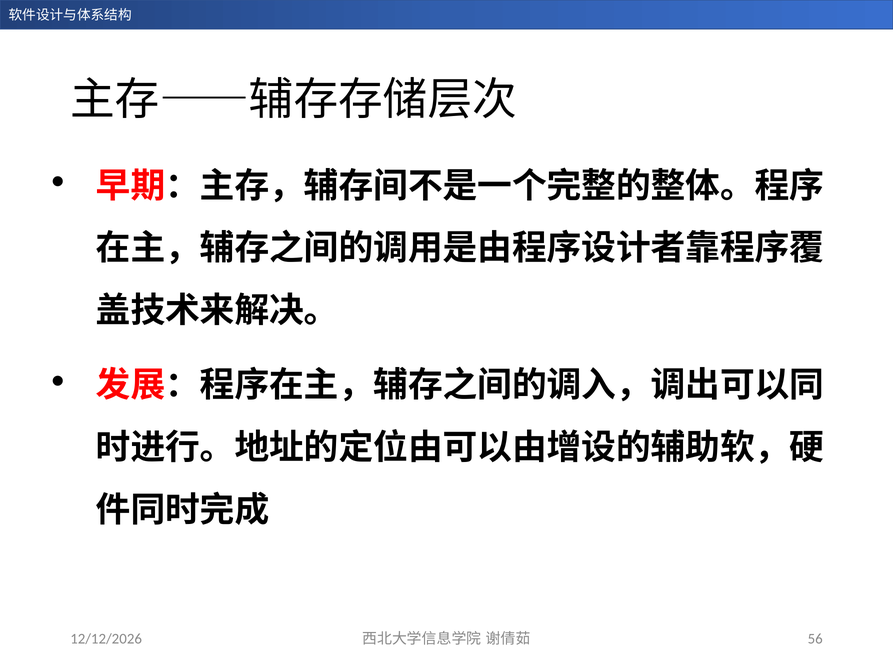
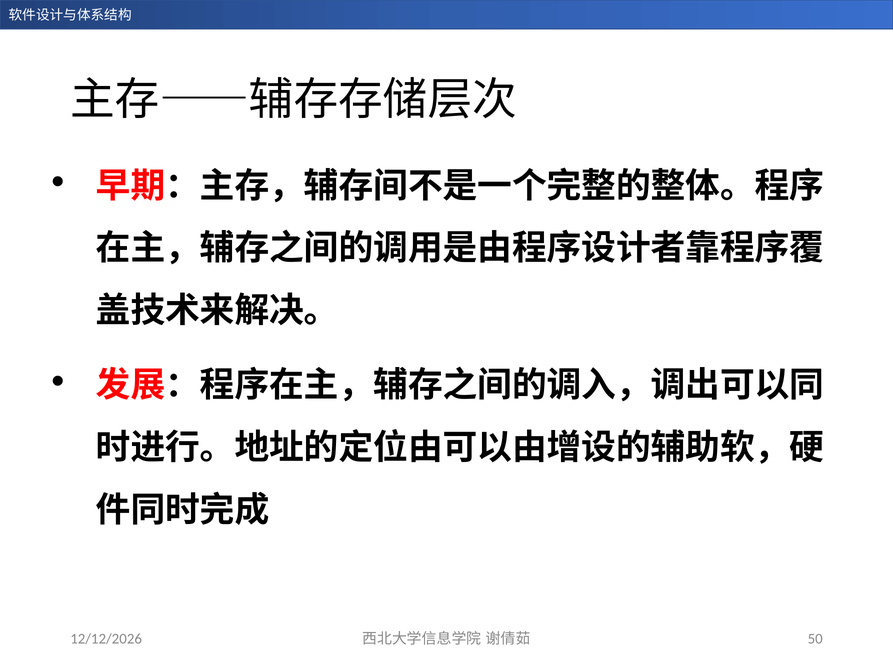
56: 56 -> 50 (815, 639)
